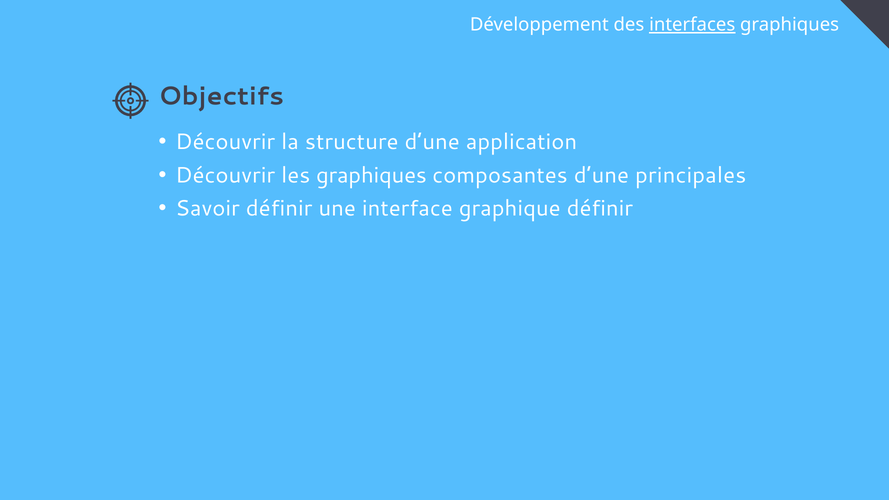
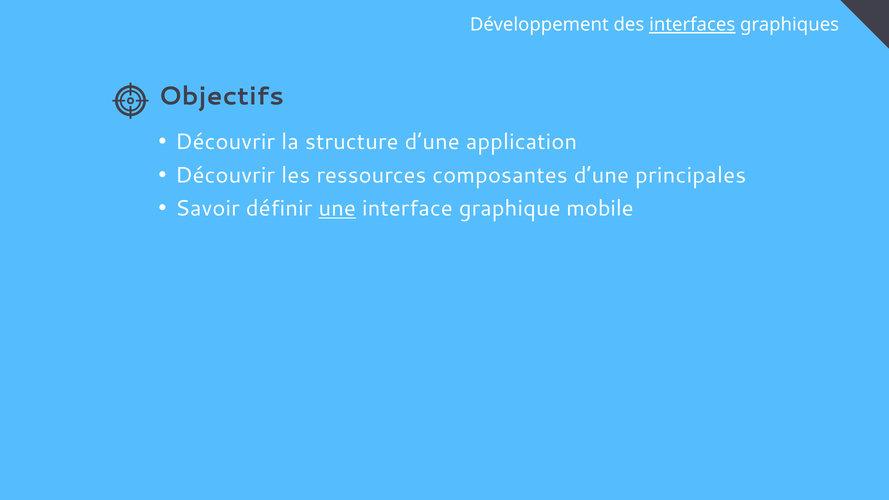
les graphiques: graphiques -> ressources (371, 175)
une underline: none -> present (337, 209)
graphique définir: définir -> mobile (600, 209)
